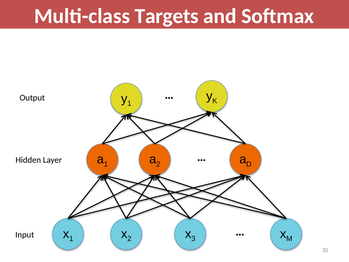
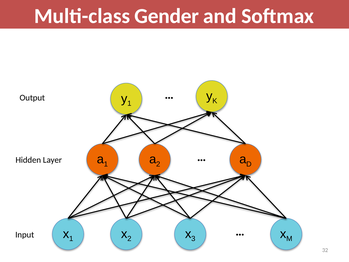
Targets: Targets -> Gender (167, 16)
